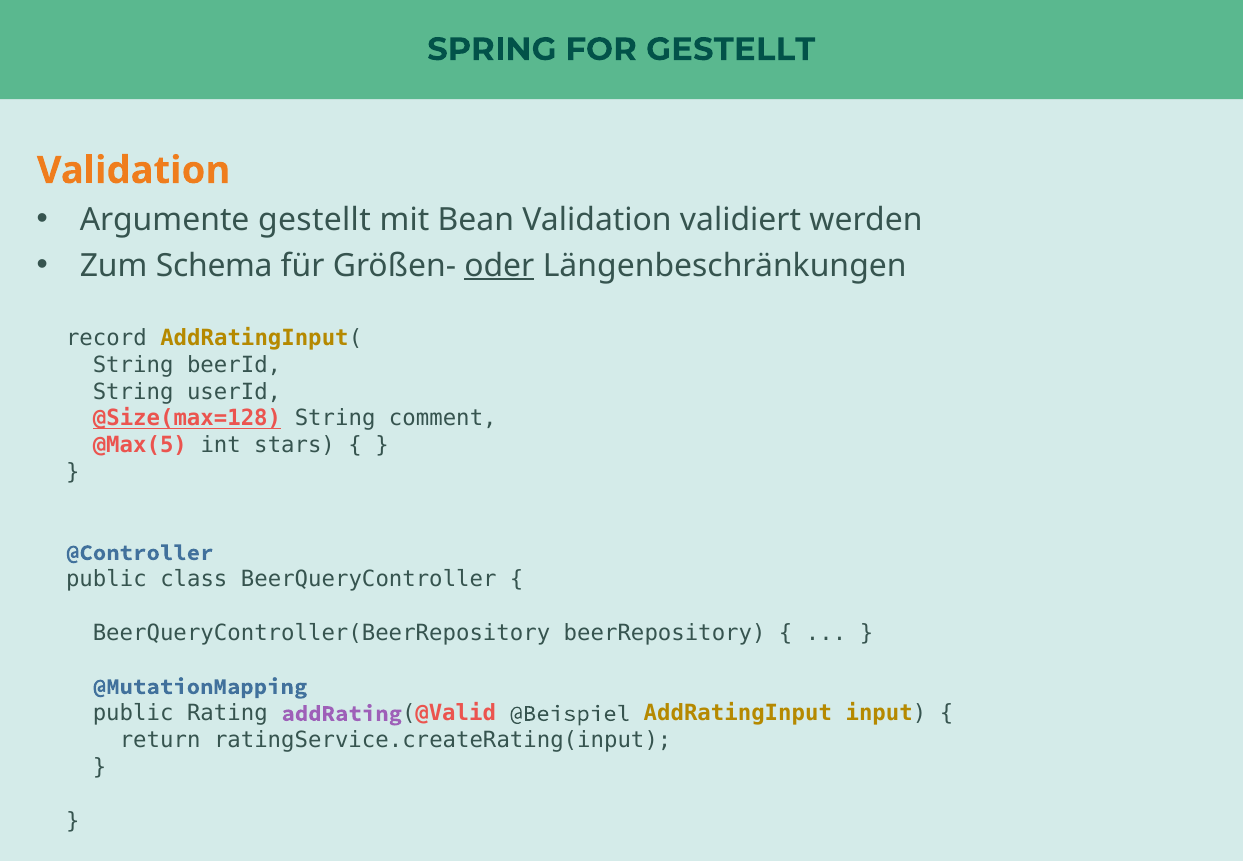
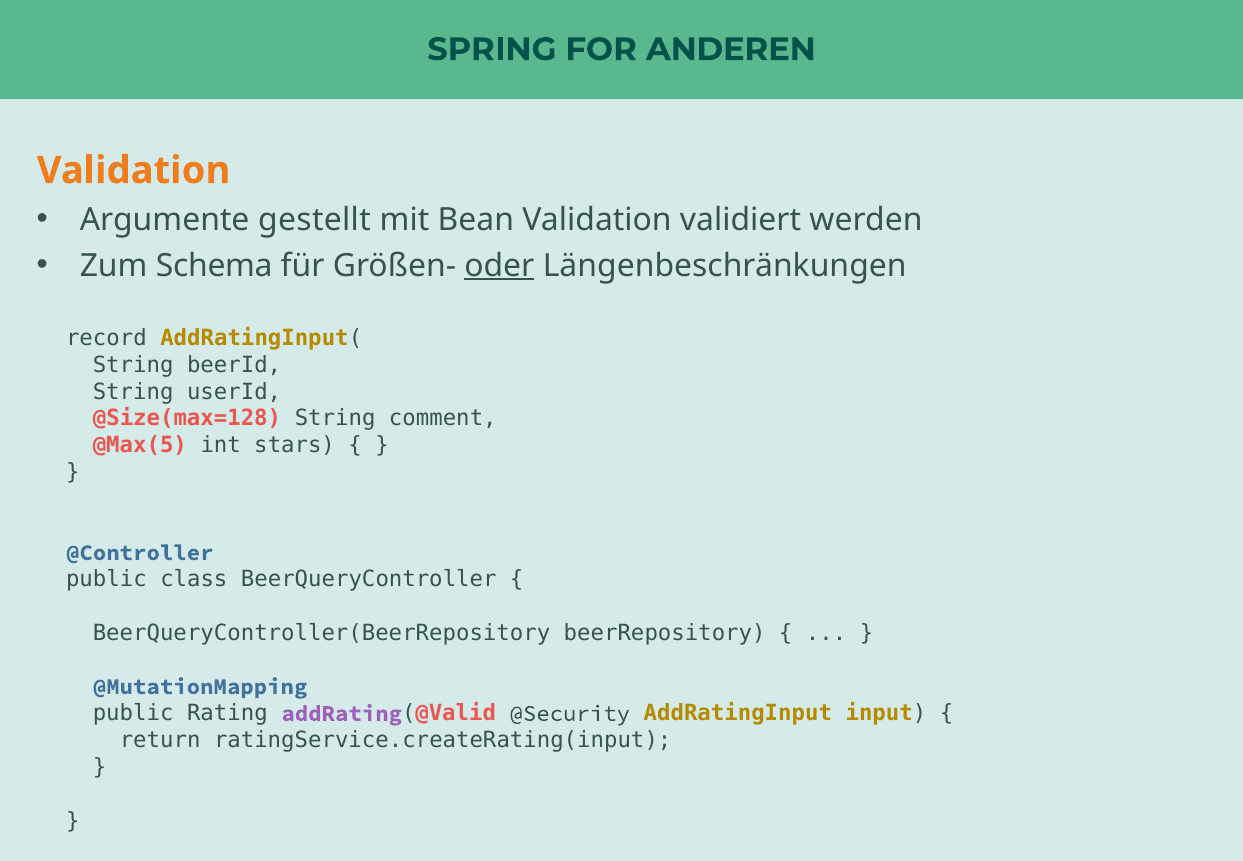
FOR GESTELLT: GESTELLT -> ANDEREN (731, 49)
@Size(max=128 underline: present -> none (187, 418)
@Beispiel: @Beispiel -> @Security (570, 713)
